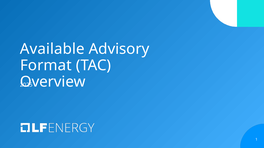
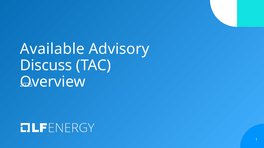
Format: Format -> Discuss (46, 66)
